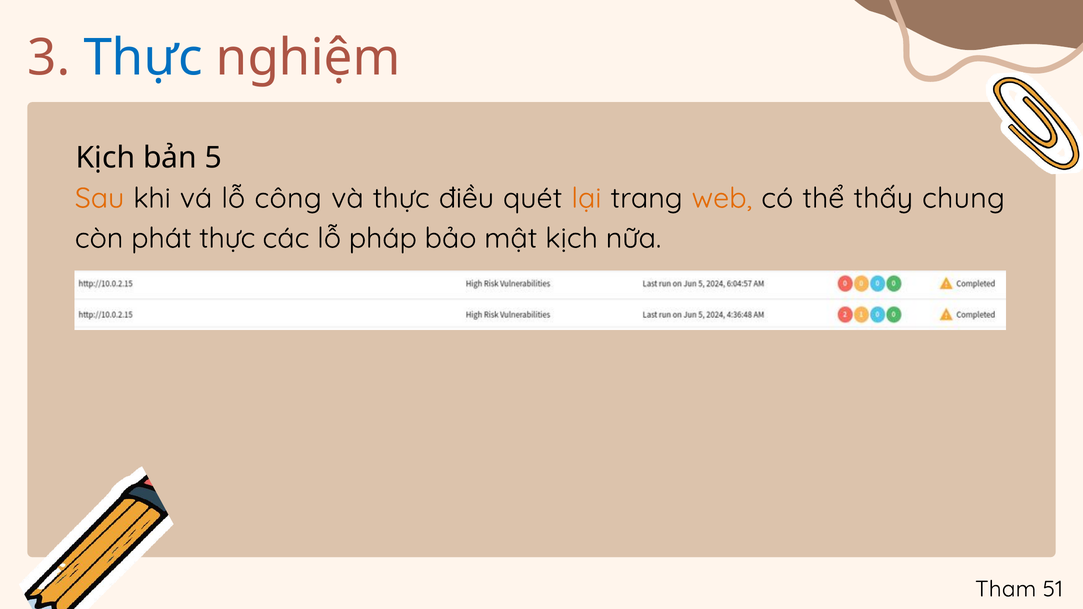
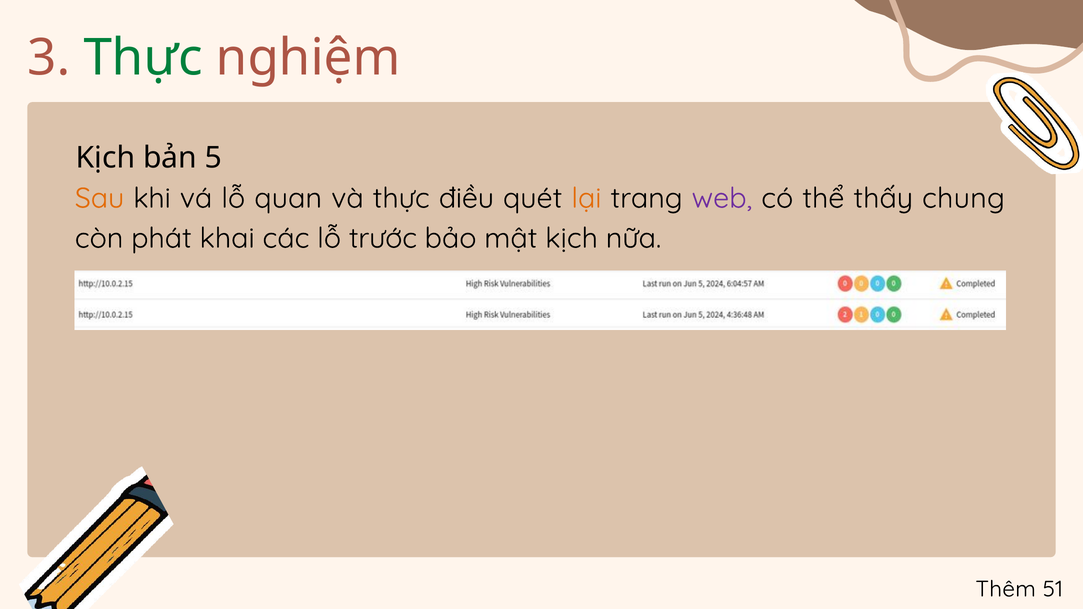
Thực colour: blue -> green (143, 58)
công: công -> quan (288, 198)
web colour: orange -> purple (722, 198)
phát thực: thực -> khai (227, 238)
pháp: pháp -> trước (383, 238)
Tham: Tham -> Thêm (1006, 589)
